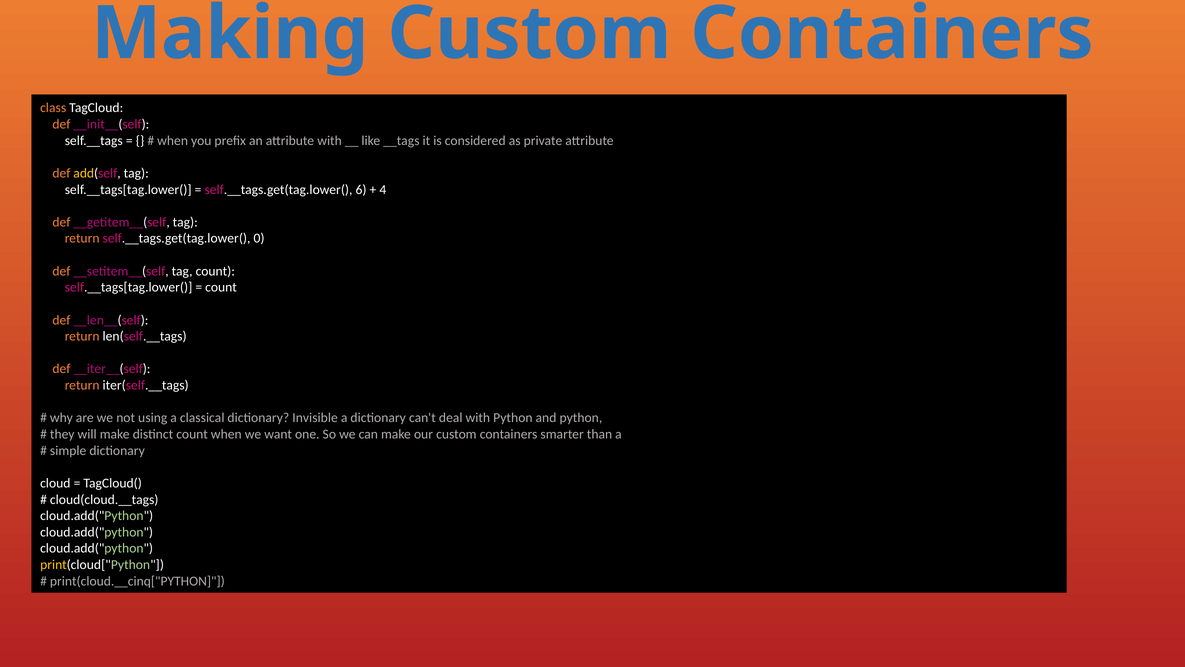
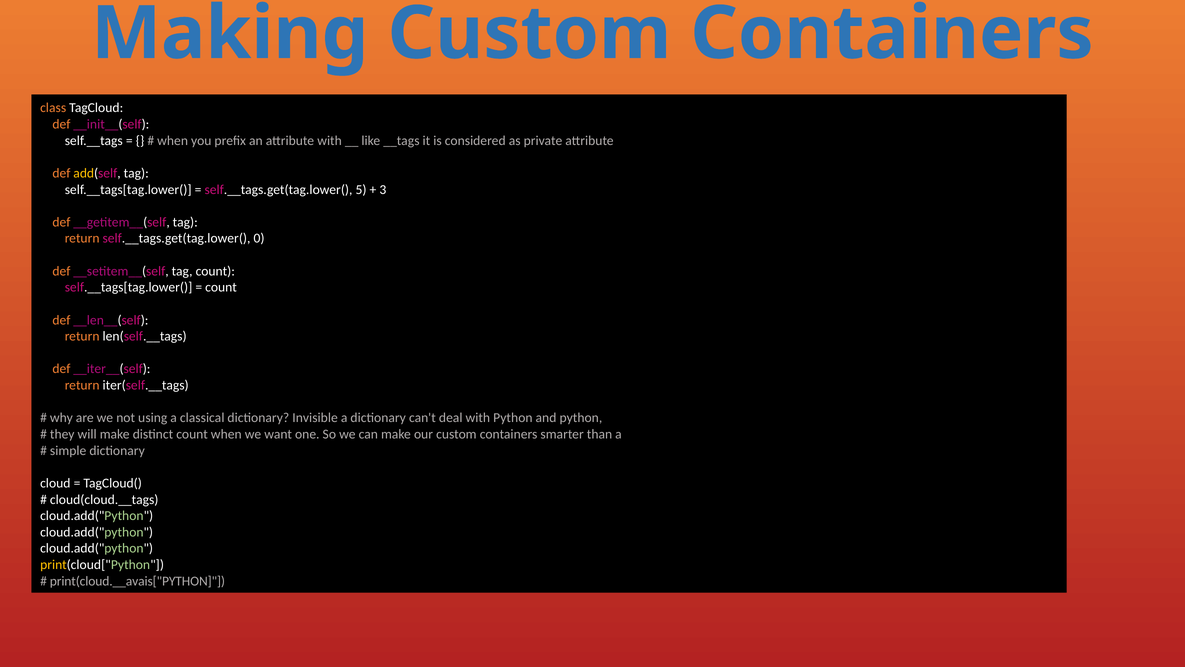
6: 6 -> 5 (361, 189)
4: 4 -> 3 (383, 189)
print(cloud.__cinq["PYTHON: print(cloud.__cinq["PYTHON -> print(cloud.__avais["PYTHON (137, 581)
